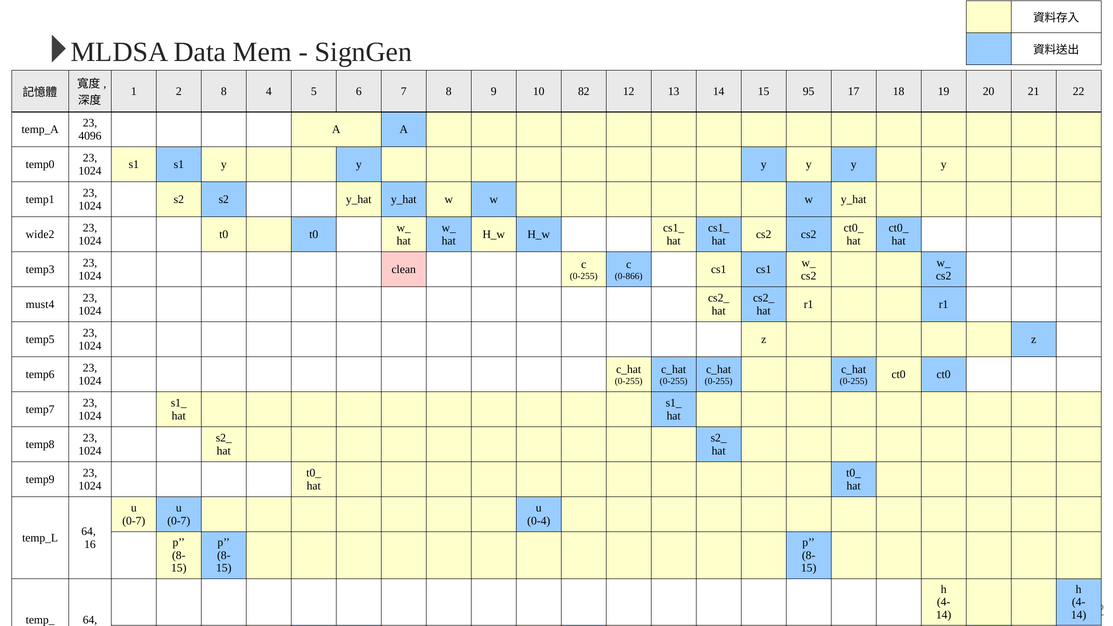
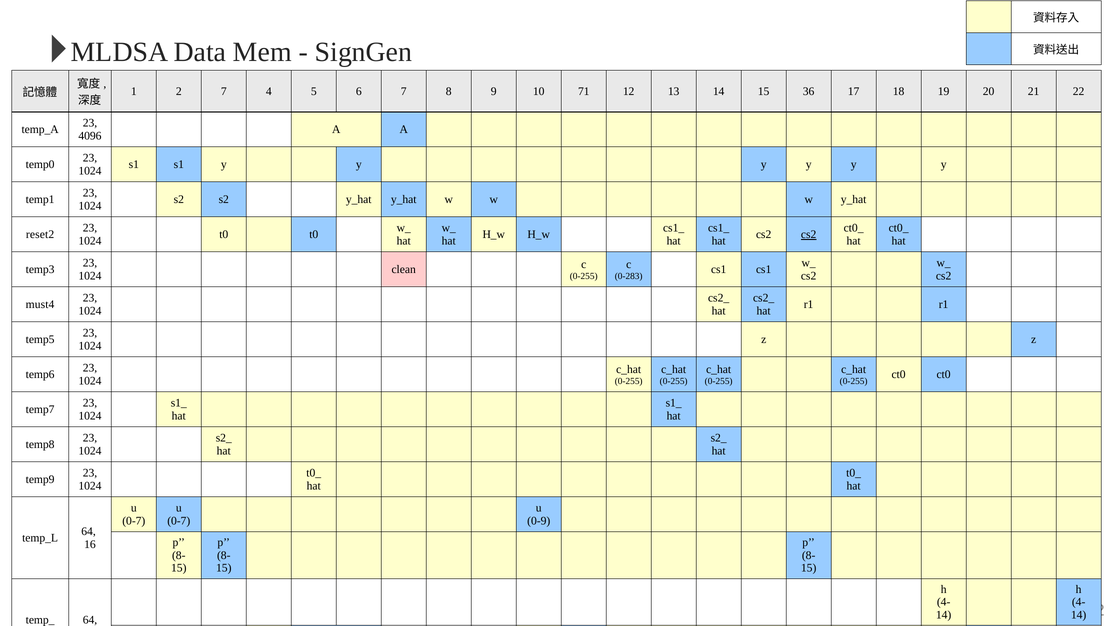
2 8: 8 -> 7 (224, 91)
82: 82 -> 71 (584, 91)
95: 95 -> 36 (809, 91)
wide2: wide2 -> reset2 (40, 235)
cs2 underline: none -> present (809, 235)
0-866: 0-866 -> 0-283 (629, 276)
0-4: 0-4 -> 0-9 (539, 521)
